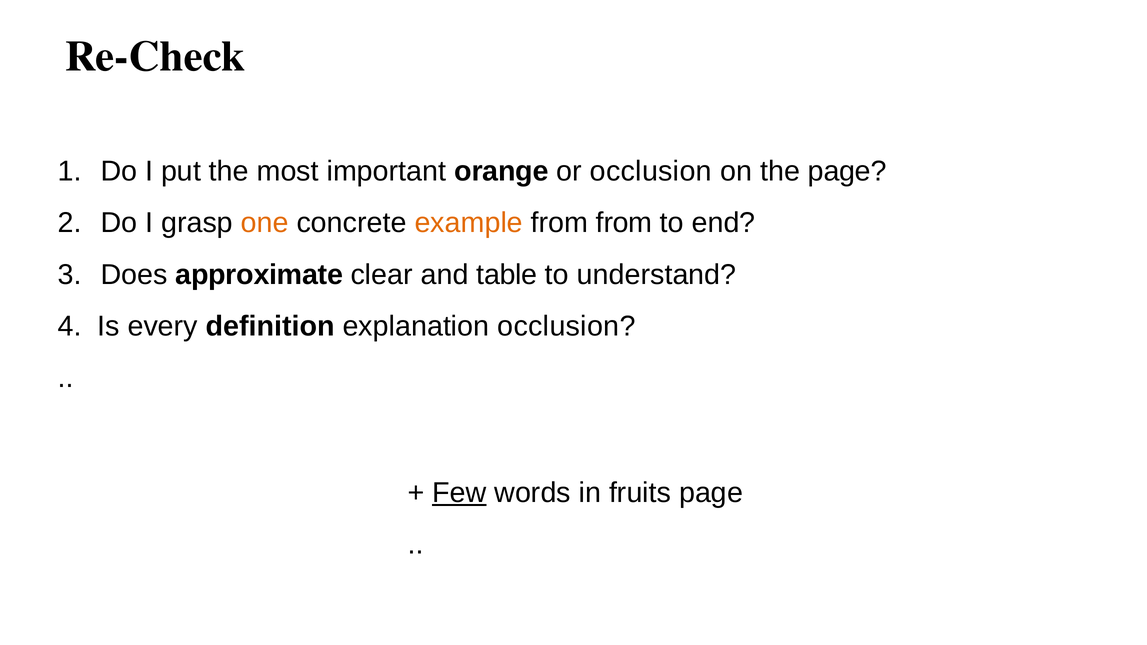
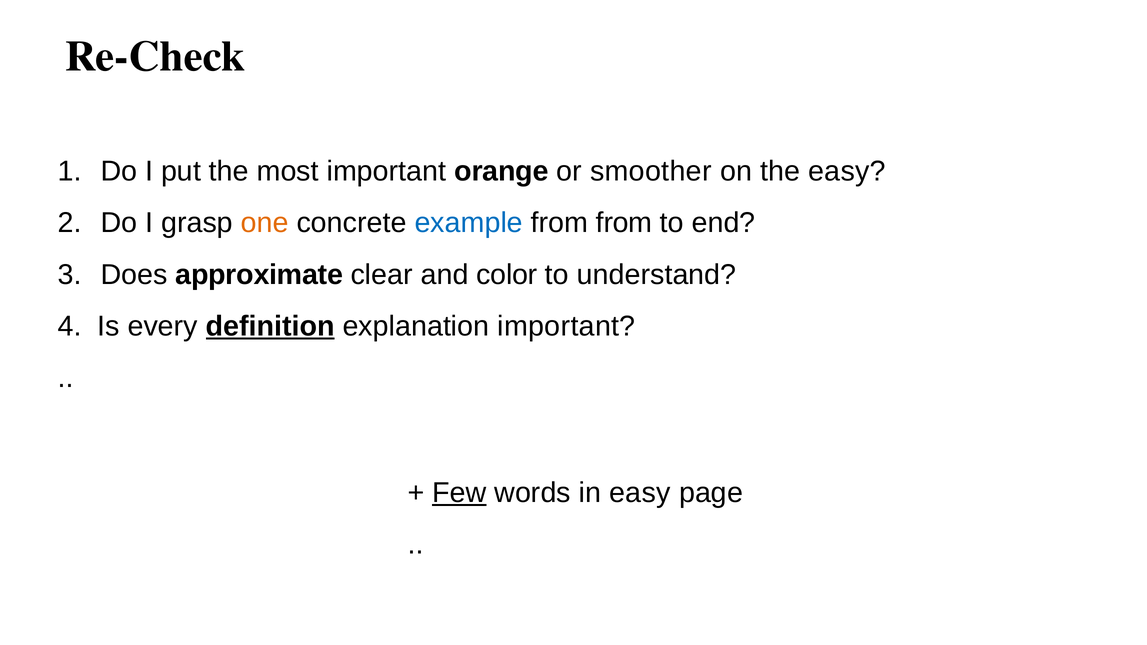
or occlusion: occlusion -> smoother (651, 171)
the page: page -> easy (847, 171)
example colour: orange -> blue (469, 223)
table: table -> color (507, 275)
definition underline: none -> present (270, 326)
explanation occlusion: occlusion -> important (566, 326)
in fruits: fruits -> easy (640, 493)
